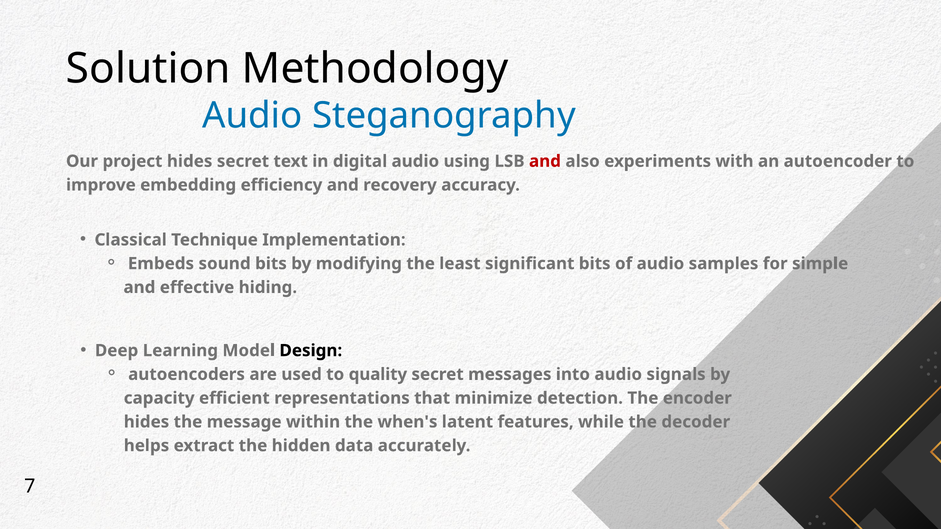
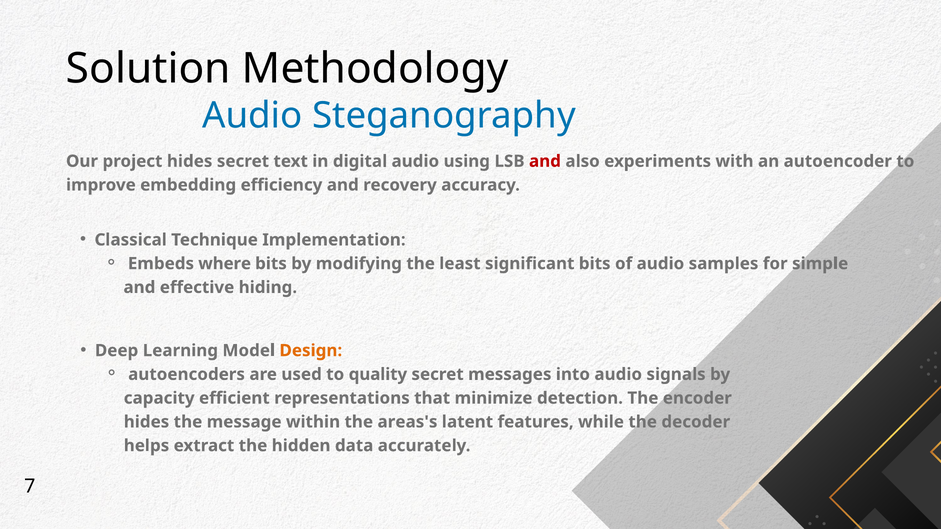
sound: sound -> where (225, 264)
Design colour: black -> orange (311, 351)
when's: when's -> areas's (407, 422)
